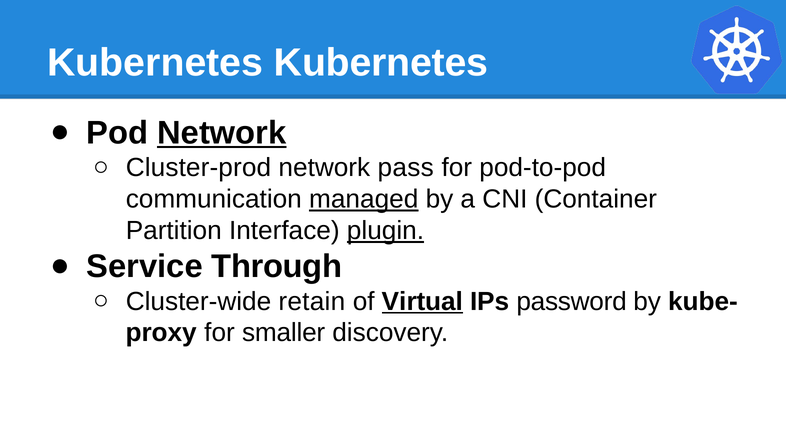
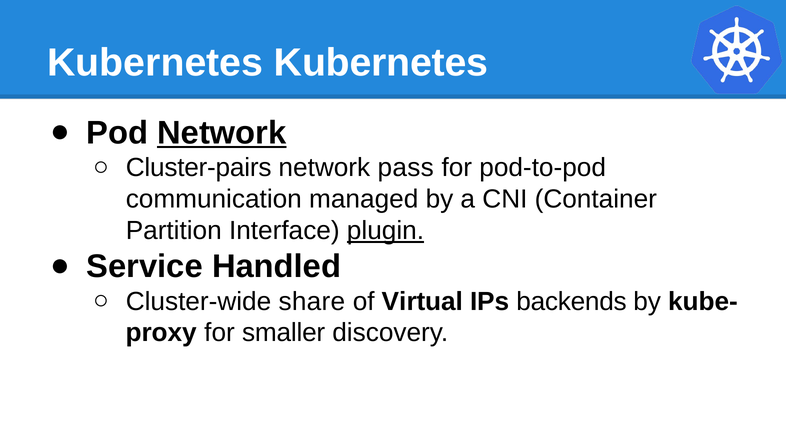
Cluster-prod: Cluster-prod -> Cluster-pairs (199, 168)
managed underline: present -> none (364, 199)
Through: Through -> Handled (277, 267)
retain: retain -> share (312, 302)
Virtual underline: present -> none (423, 302)
password: password -> backends (572, 302)
